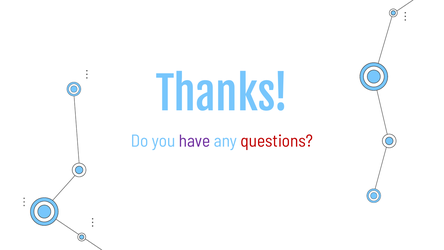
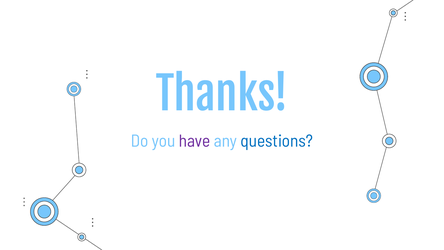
questions colour: red -> blue (277, 141)
